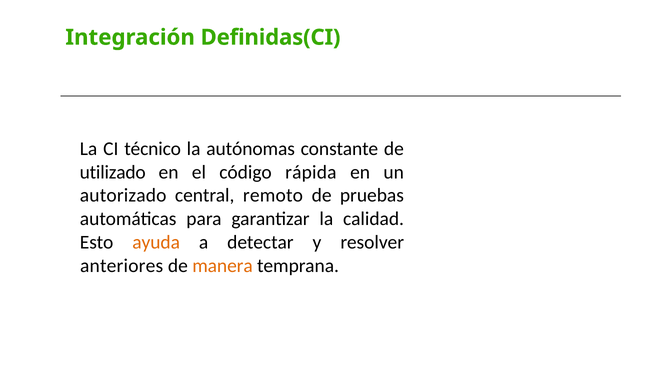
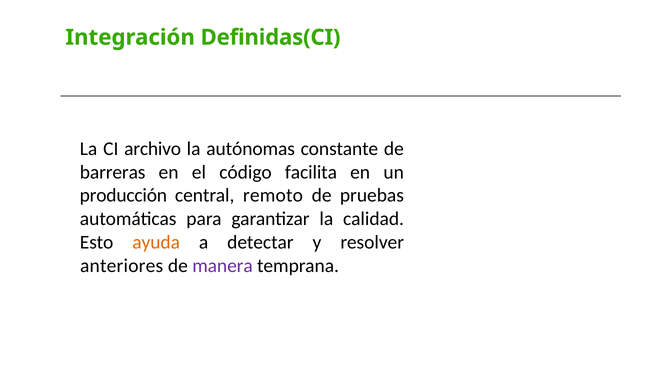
técnico: técnico -> archivo (153, 149)
utilizado: utilizado -> barreras (113, 172)
rápida: rápida -> facilita (311, 172)
autorizado: autorizado -> producción (123, 195)
manera colour: orange -> purple (223, 266)
